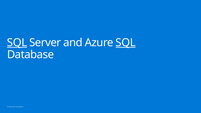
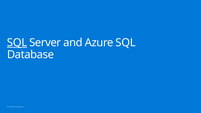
SQL underline: present -> none (126, 43)
